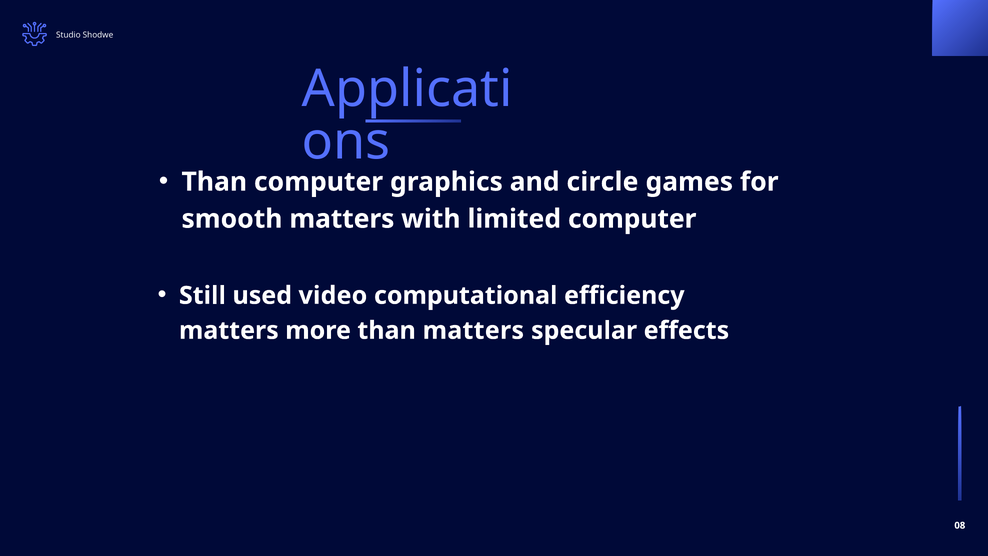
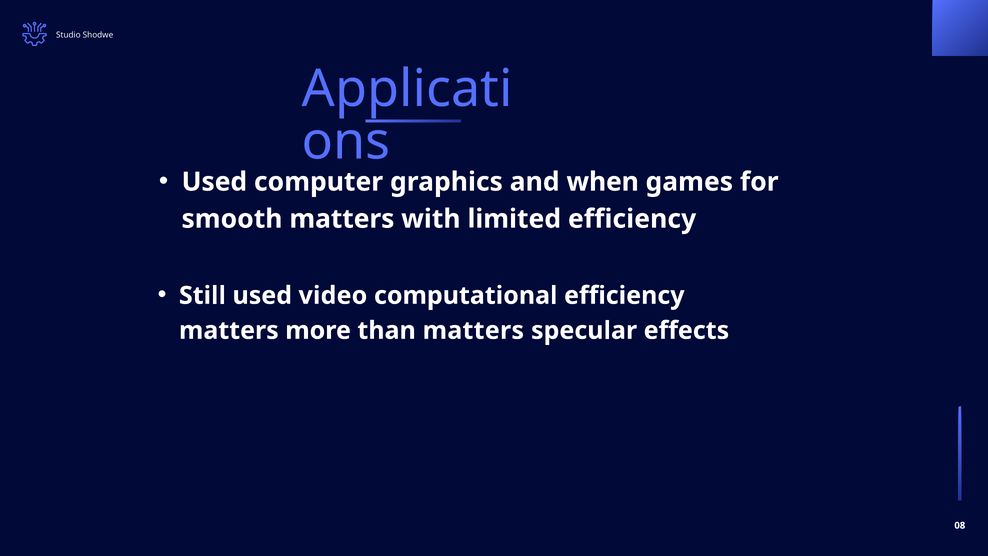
Than: Than -> Used (214, 182)
circle: circle -> when (603, 182)
limited computer: computer -> efficiency (632, 219)
